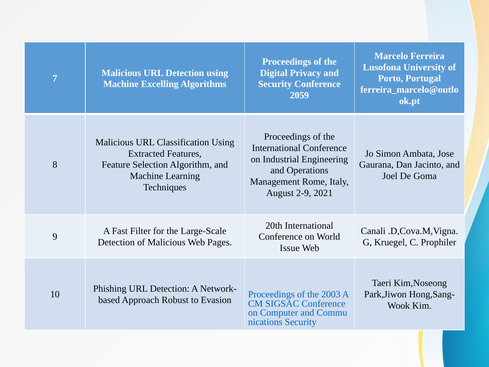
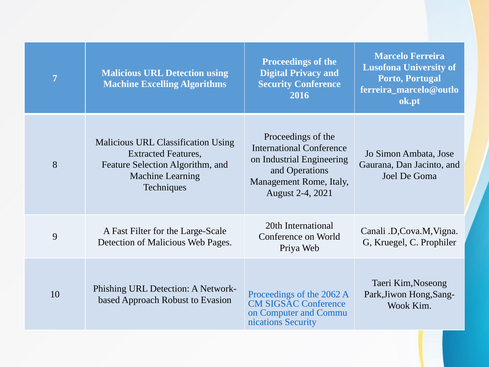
2059: 2059 -> 2016 (299, 95)
2-9: 2-9 -> 2-4 (304, 193)
Issue: Issue -> Priya (290, 248)
2003: 2003 -> 2062 (331, 294)
